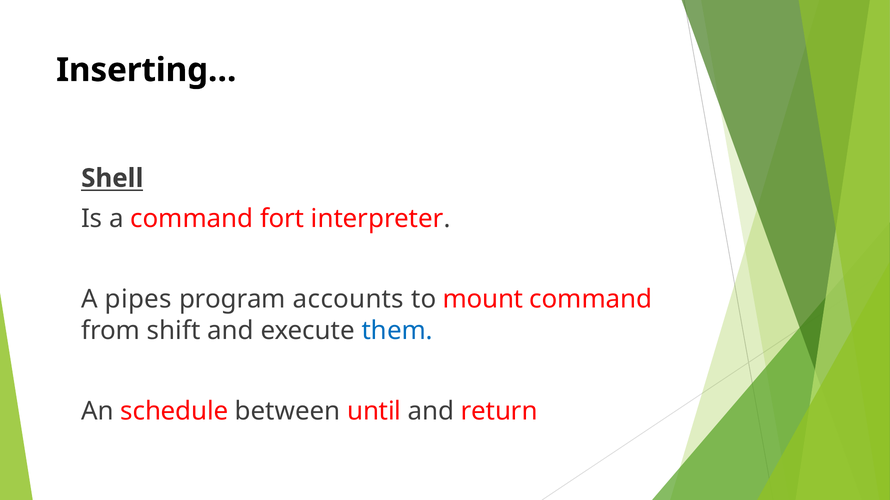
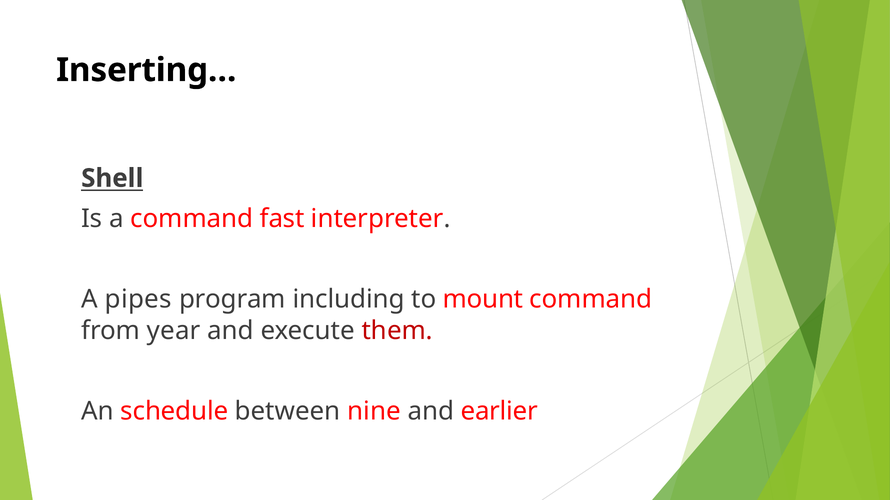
fort: fort -> fast (282, 219)
accounts: accounts -> including (349, 300)
shift: shift -> year (174, 331)
them colour: blue -> red (397, 331)
until: until -> nine (374, 412)
return: return -> earlier (499, 412)
